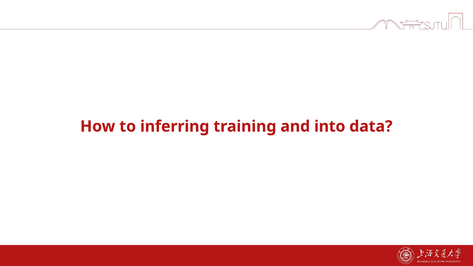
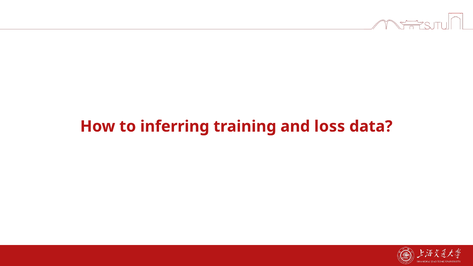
into: into -> loss (330, 126)
